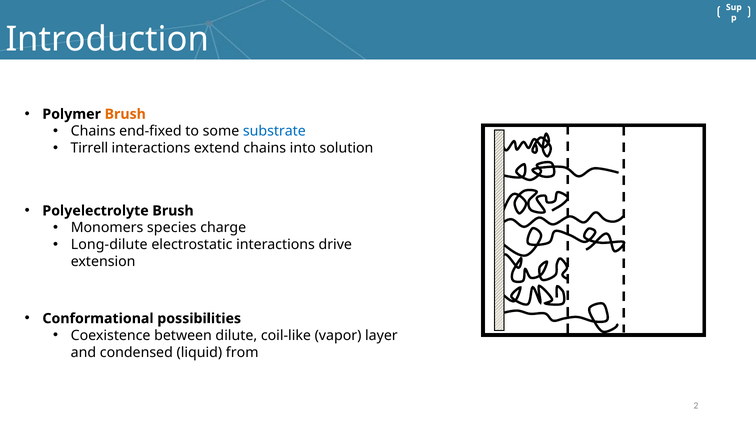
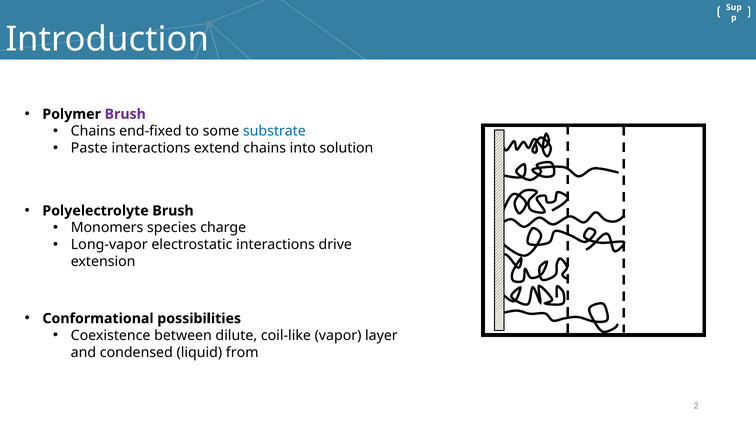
Brush colour: orange -> purple (125, 114)
Tirrell: Tirrell -> Paste (89, 148)
Long-dilute: Long-dilute -> Long-vapor (109, 245)
